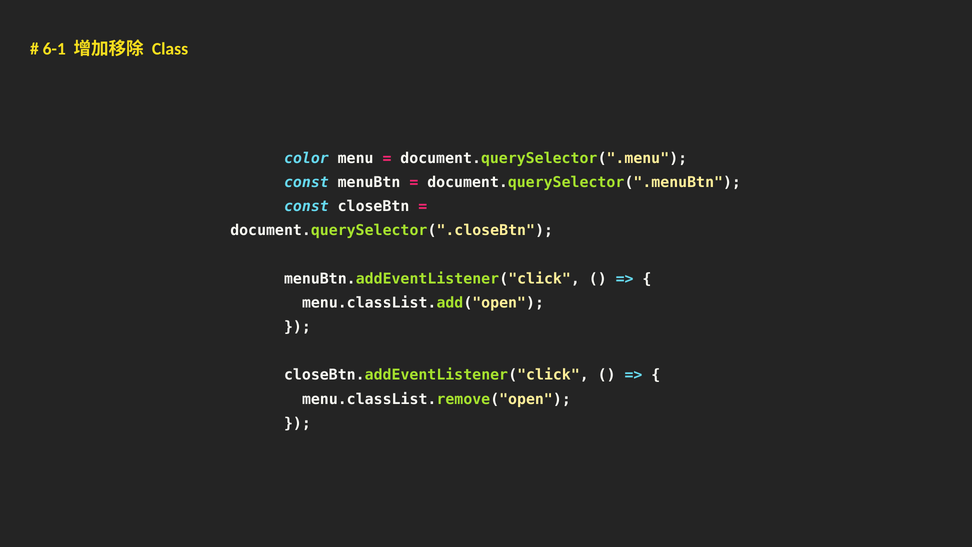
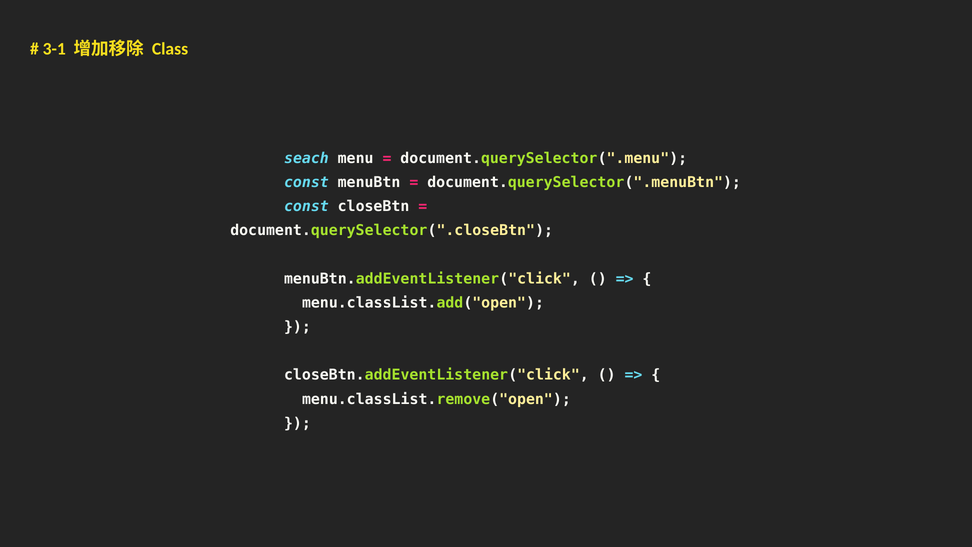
6-1: 6-1 -> 3-1 (54, 49)
color: color -> seach (306, 158)
